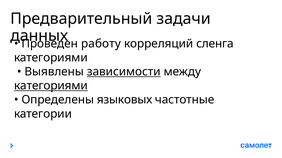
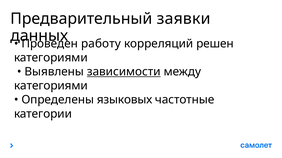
задачи: задачи -> заявки (184, 19)
сленга: сленга -> решен (215, 44)
категориями underline: present -> none (51, 86)
